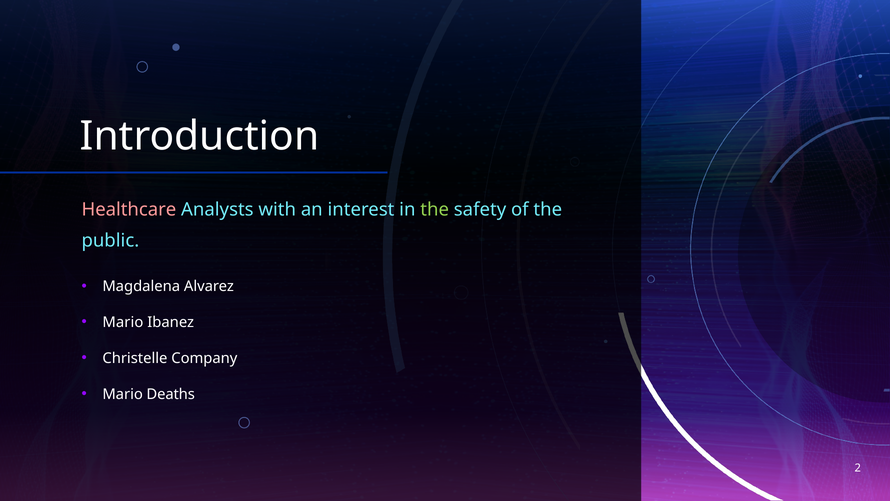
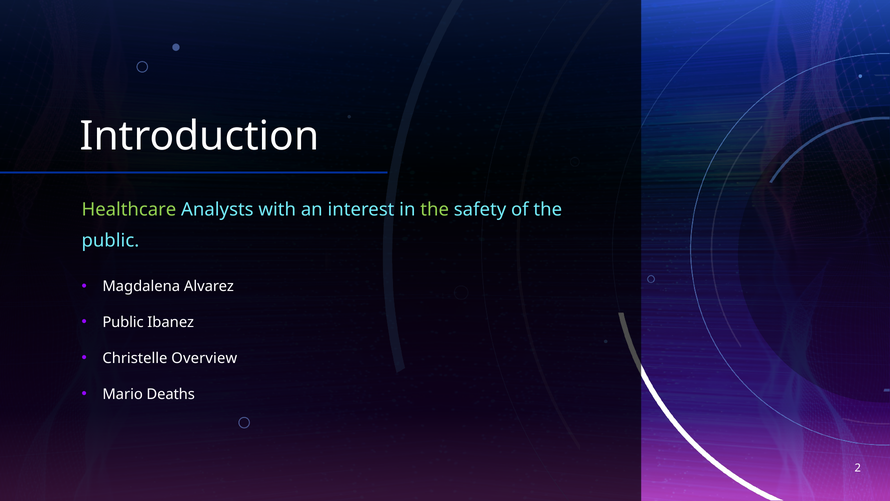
Healthcare colour: pink -> light green (129, 209)
Mario: Mario -> Public (123, 322)
Company: Company -> Overview (204, 358)
